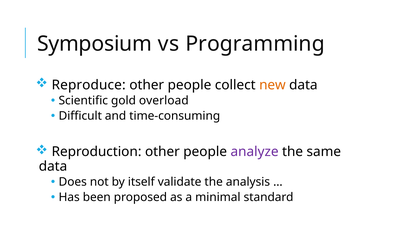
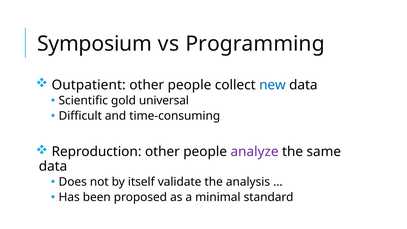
Reproduce: Reproduce -> Outpatient (89, 85)
new colour: orange -> blue (272, 85)
overload: overload -> universal (164, 101)
